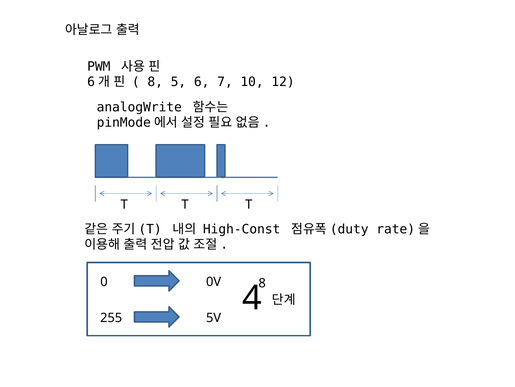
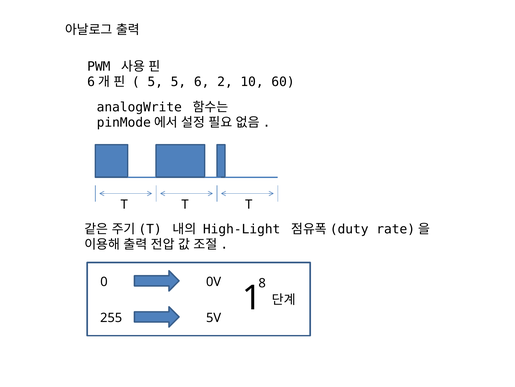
8: 8 -> 5 (155, 82)
7: 7 -> 2 (225, 82)
12: 12 -> 60 (283, 82)
High-Const: High-Const -> High-Light (242, 229)
4: 4 -> 1 (252, 298)
